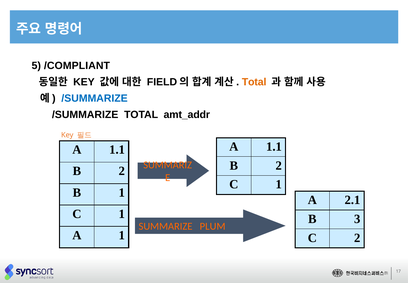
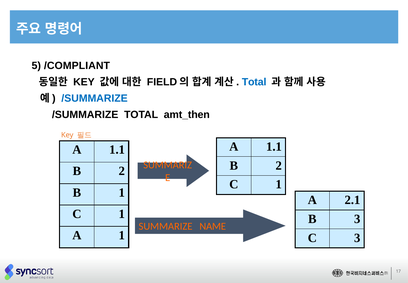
Total colour: orange -> blue (254, 82)
amt_addr: amt_addr -> amt_then (187, 115)
PLUM: PLUM -> NAME (213, 226)
C 2: 2 -> 3 (357, 237)
